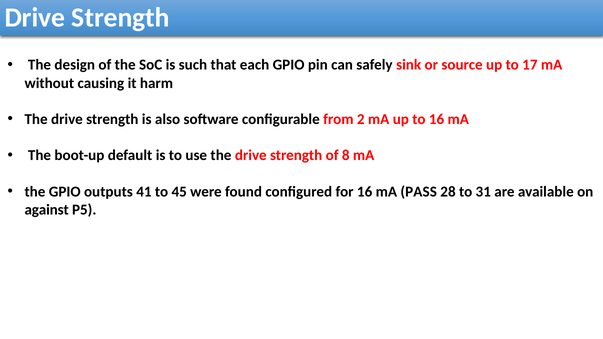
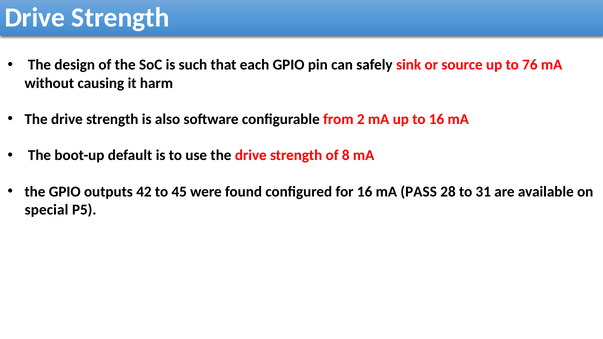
17: 17 -> 76 (530, 65)
41: 41 -> 42 (144, 192)
against: against -> special (47, 210)
